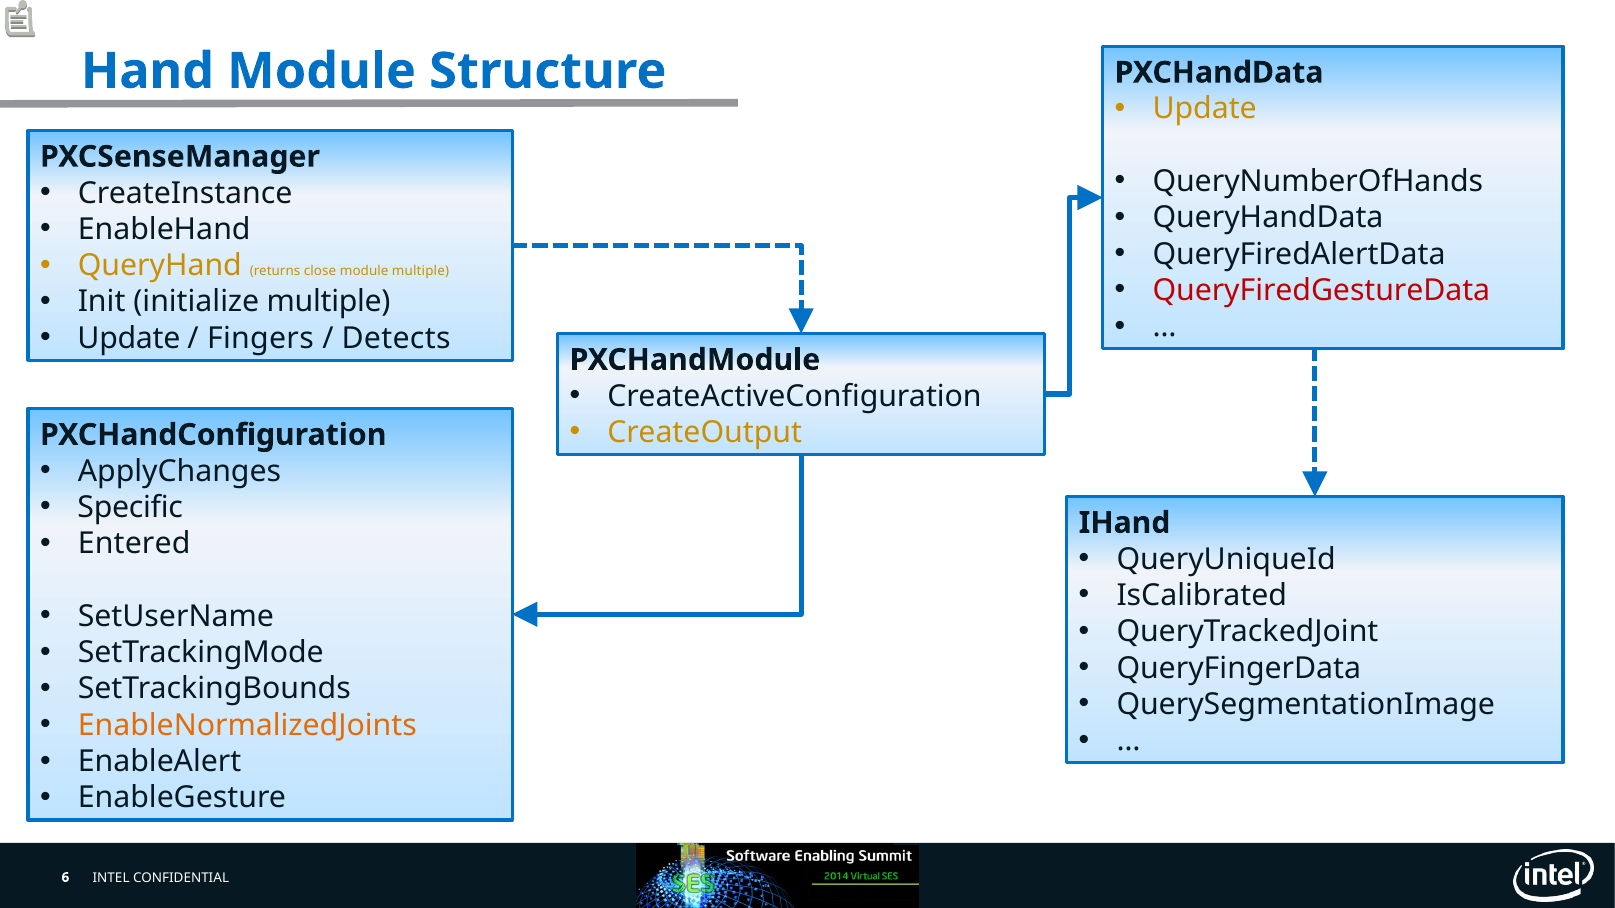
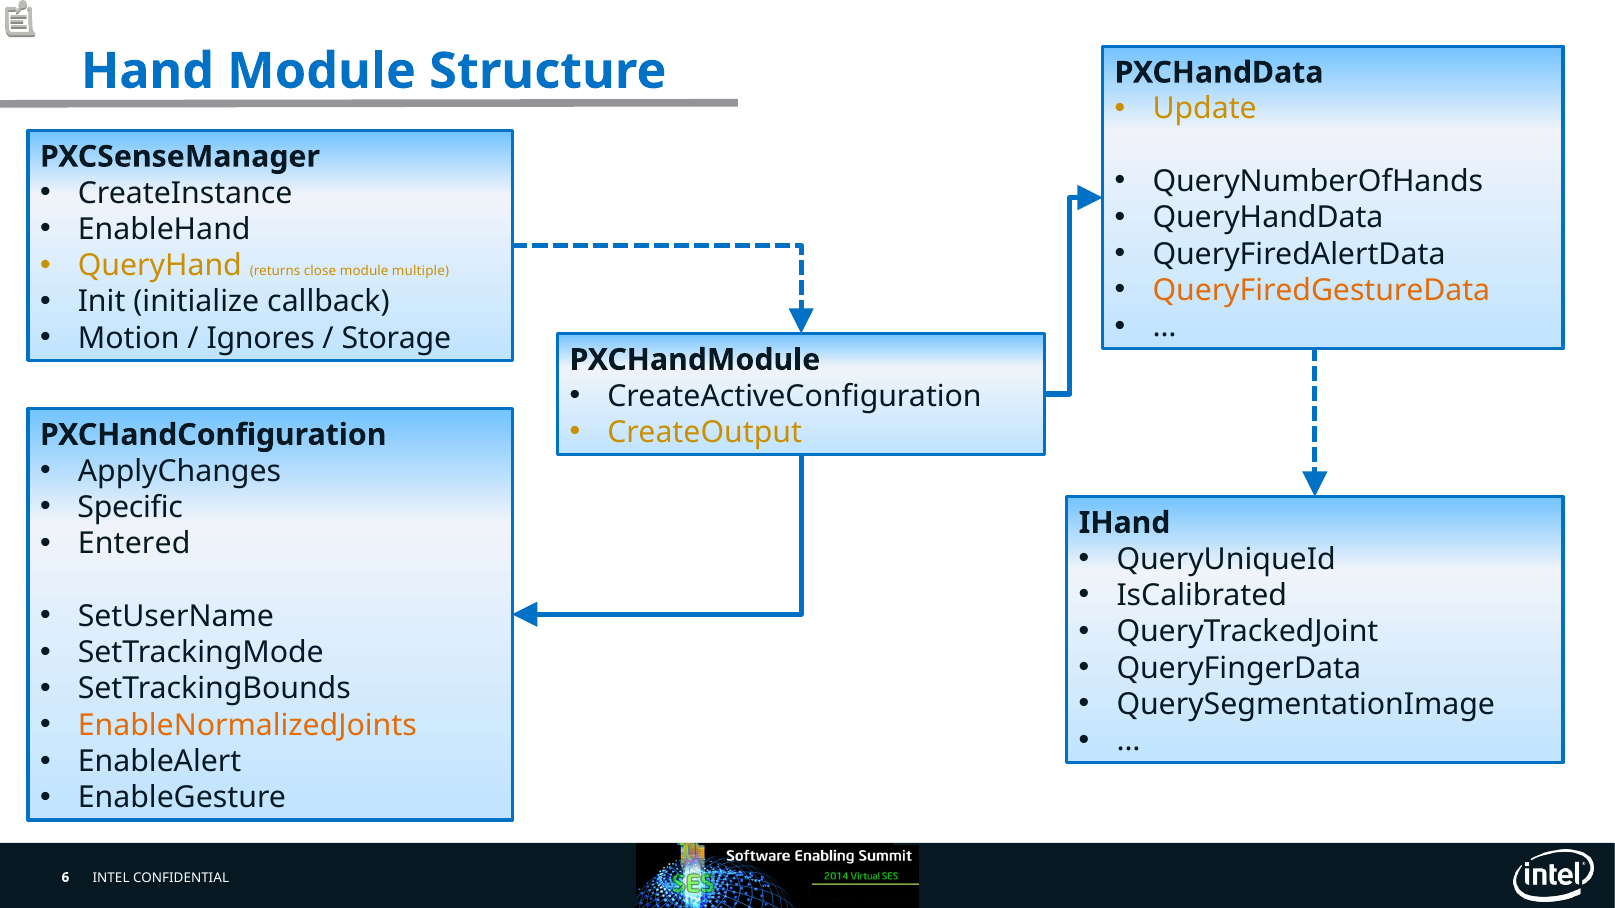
QueryFiredGestureData colour: red -> orange (1321, 291)
initialize multiple: multiple -> callback (328, 302)
Update: Update -> Motion (129, 338)
Fingers: Fingers -> Ignores (261, 338)
Detects: Detects -> Storage (396, 338)
